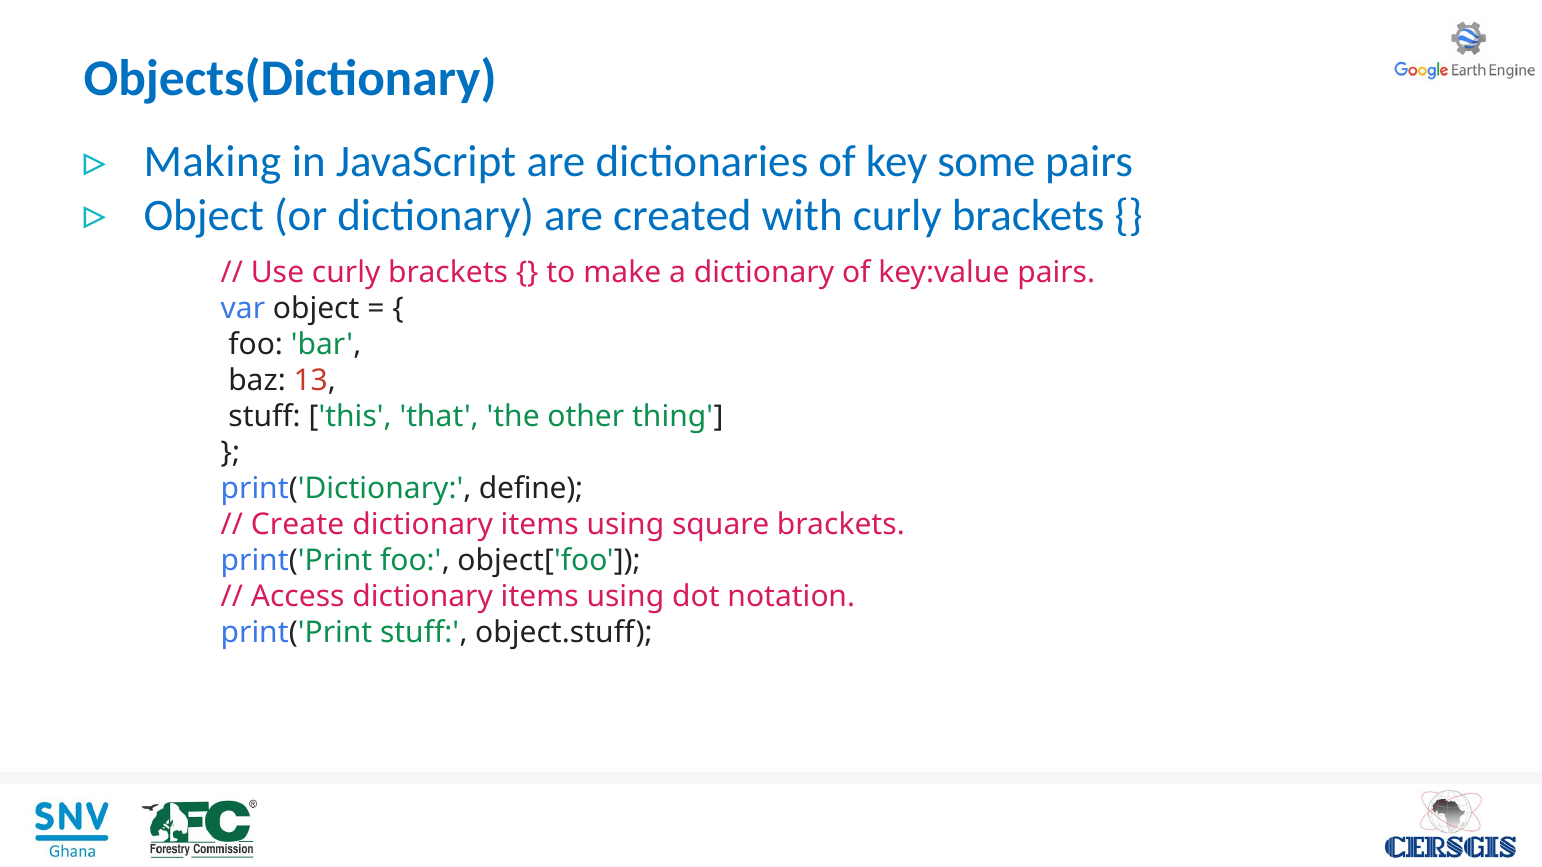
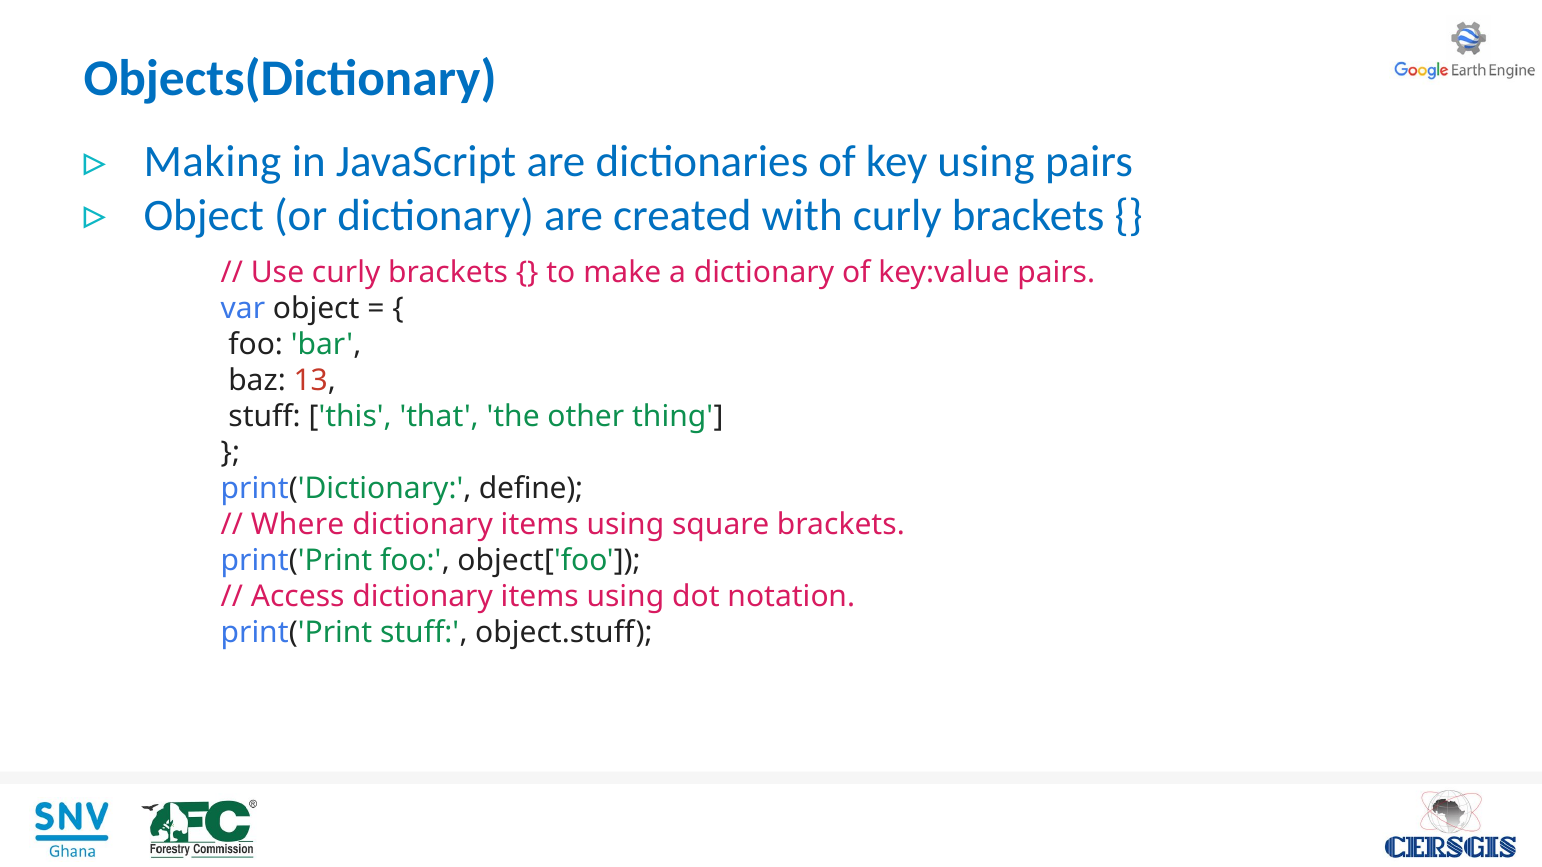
key some: some -> using (986, 162)
Create: Create -> Where (298, 525)
